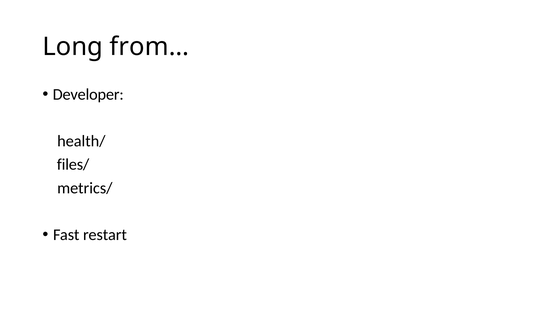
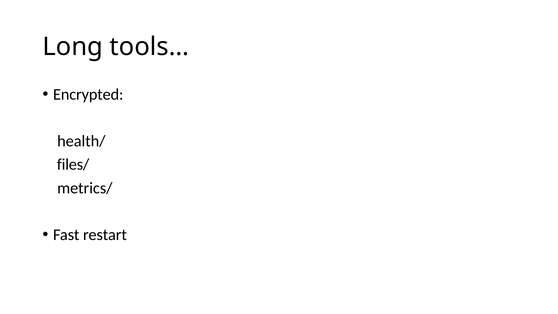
from…: from… -> tools… (149, 47)
Developer: Developer -> Encrypted (88, 94)
